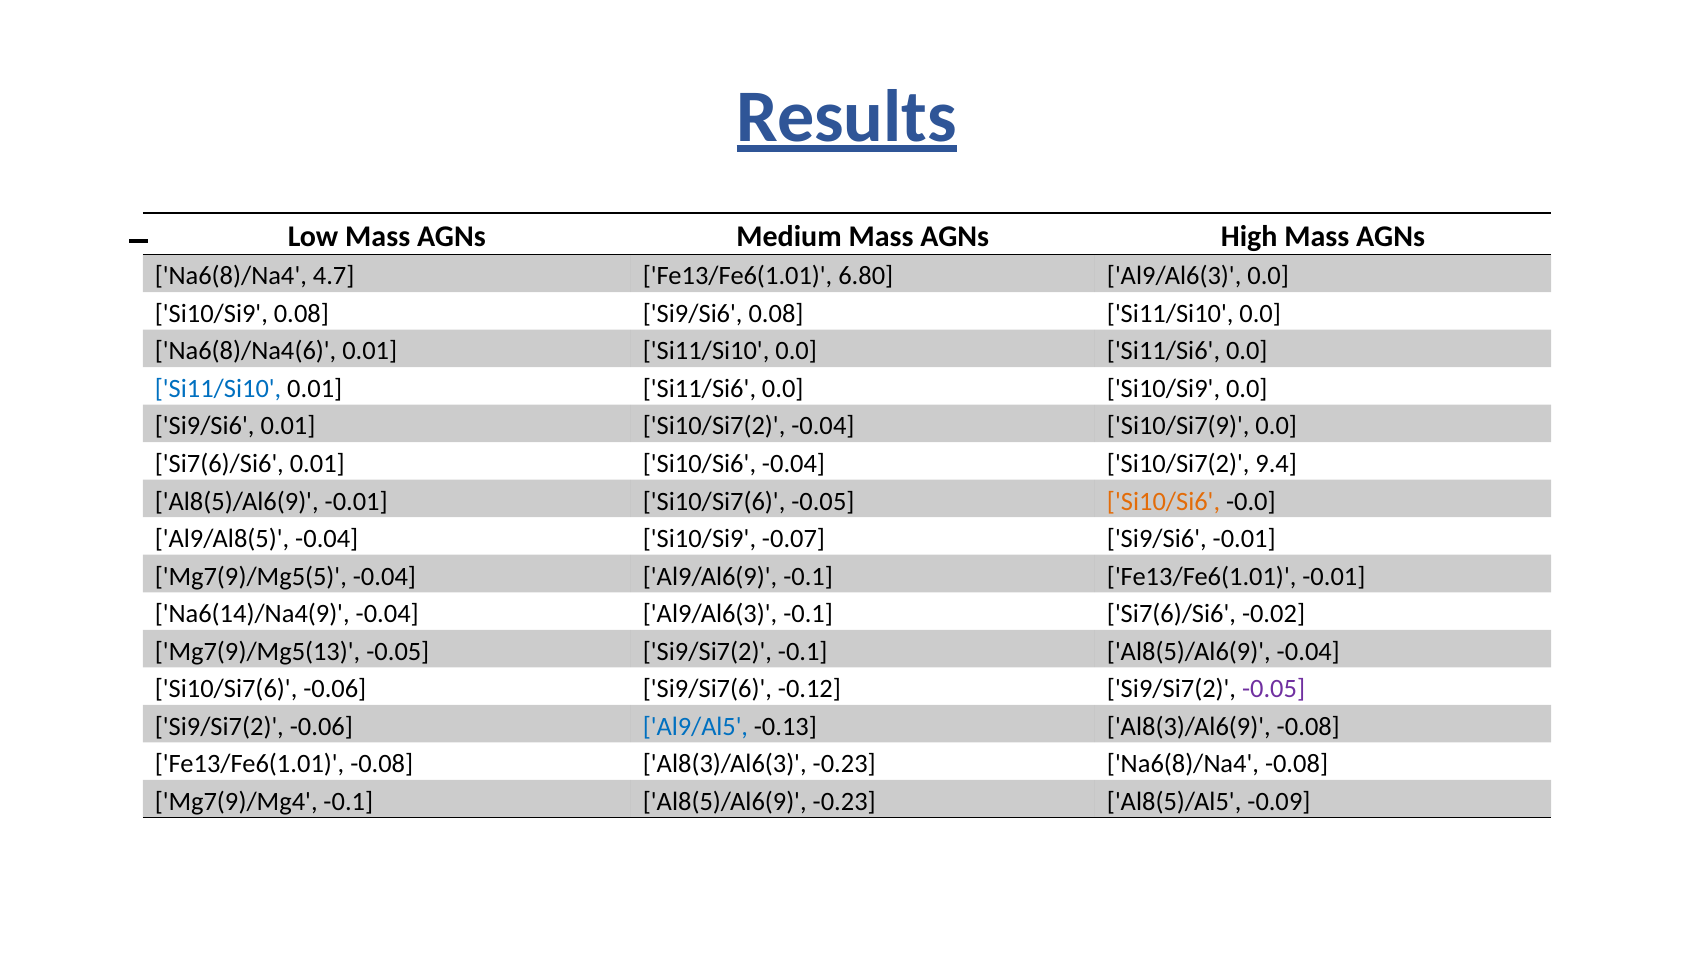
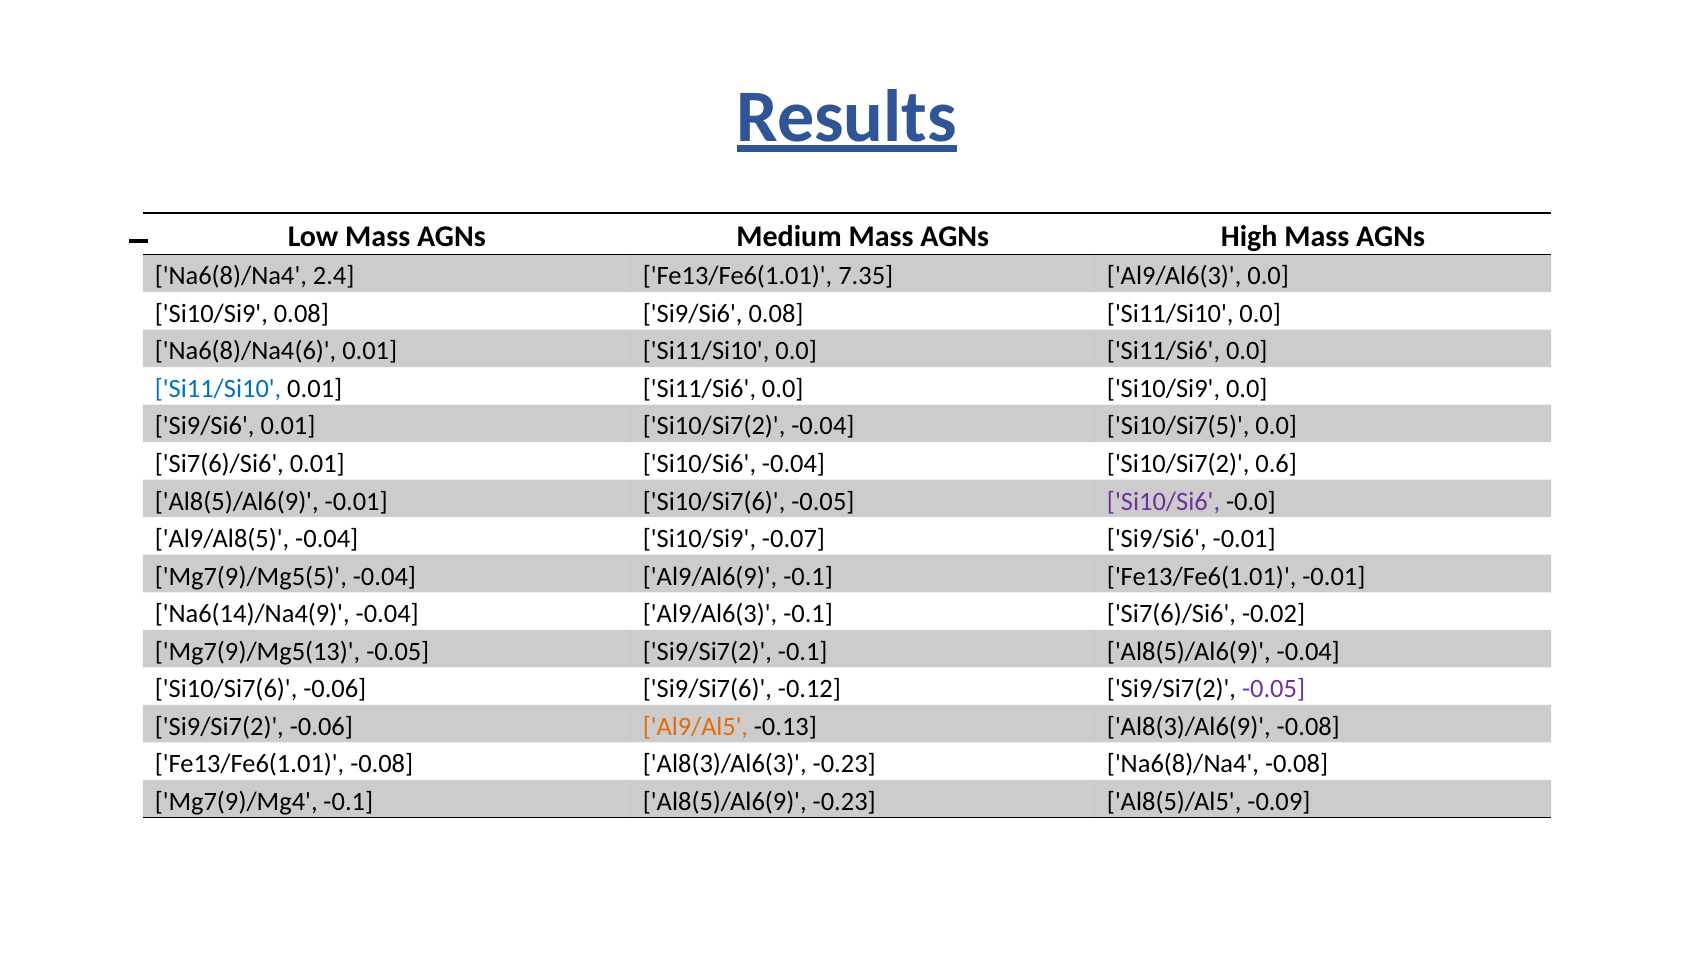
4.7: 4.7 -> 2.4 (334, 276)
6.80: 6.80 -> 7.35 (866, 276)
Si10/Si7(9: Si10/Si7(9 -> Si10/Si7(5 (1178, 426)
9.4: 9.4 -> 0.6 (1276, 464)
Si10/Si6 colour: orange -> purple (1164, 501)
Al9/Al5 colour: blue -> orange (695, 726)
